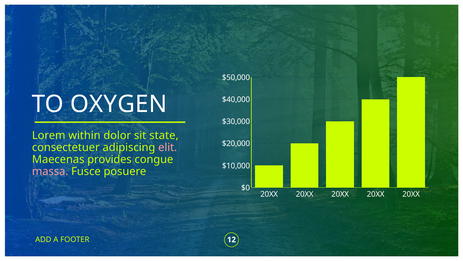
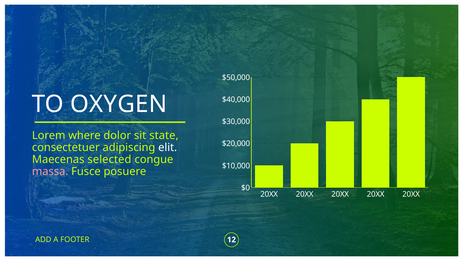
within: within -> where (84, 135)
elit colour: pink -> white (168, 147)
provides: provides -> selected (109, 159)
